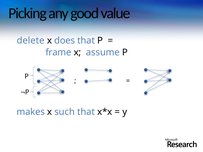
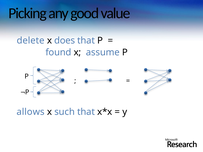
frame: frame -> found (58, 52)
makes: makes -> allows (31, 112)
